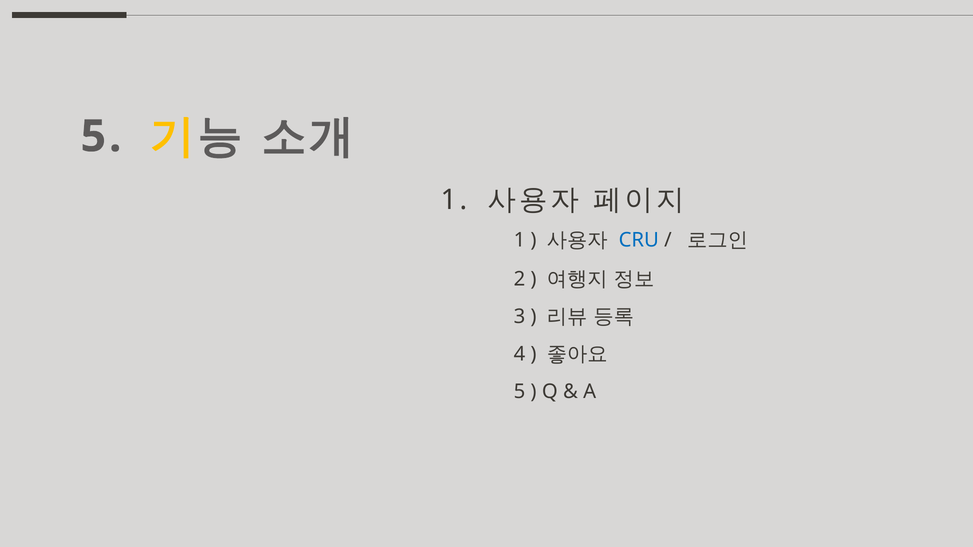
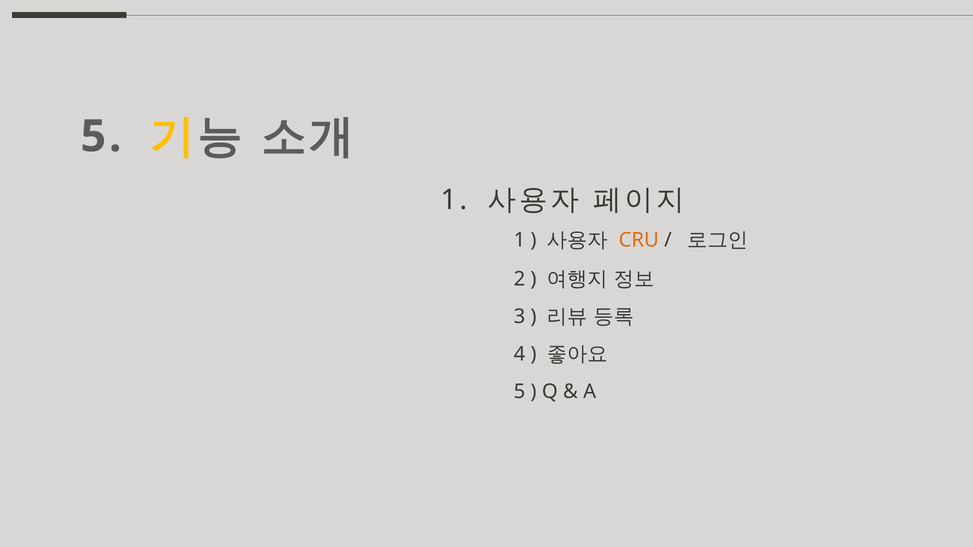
CRU colour: blue -> orange (639, 240)
